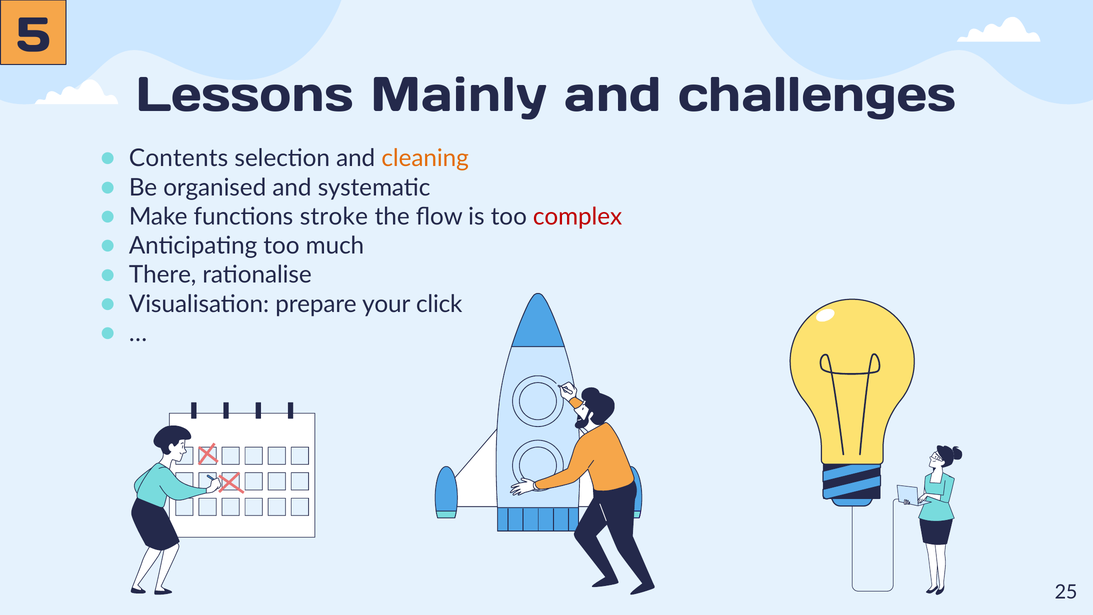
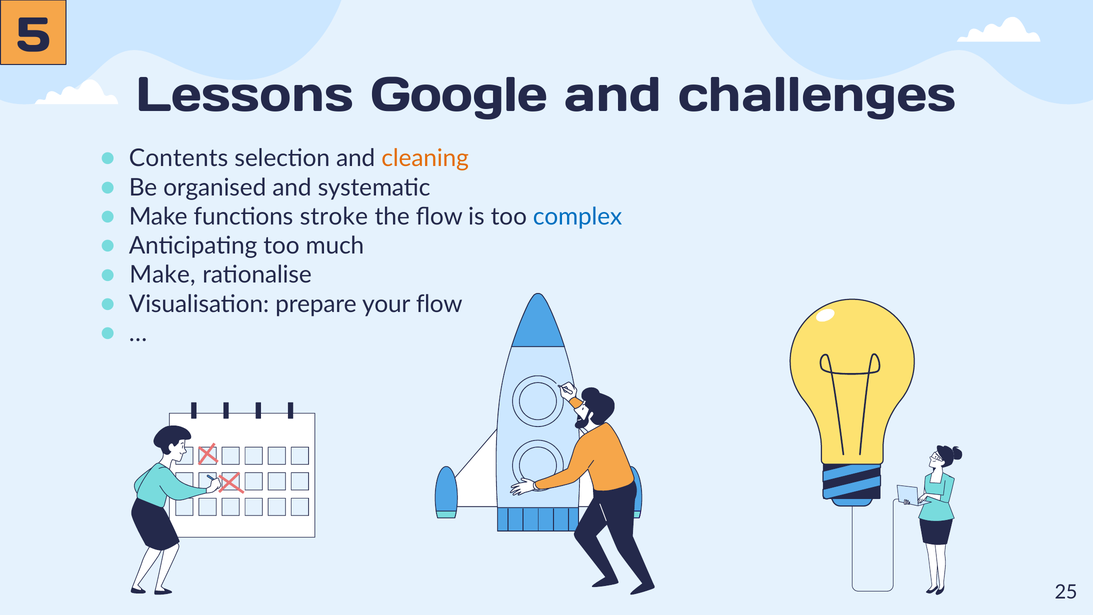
Mainly: Mainly -> Google (459, 95)
complex colour: red -> blue (578, 217)
There: There -> Make (163, 275)
your click: click -> flow (439, 304)
